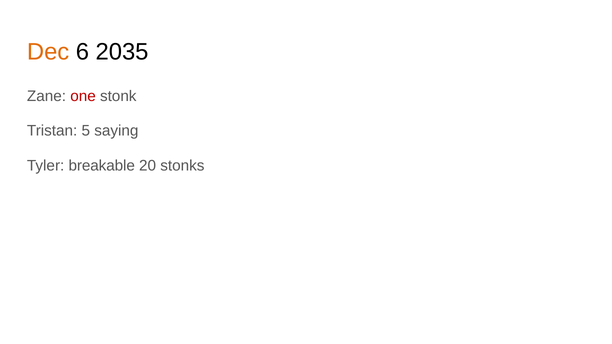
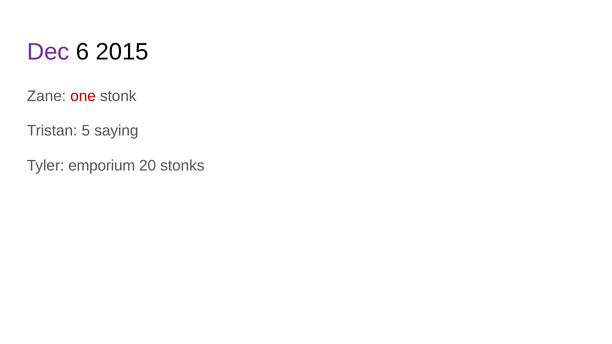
Dec colour: orange -> purple (48, 52)
2035: 2035 -> 2015 (122, 52)
breakable: breakable -> emporium (102, 166)
